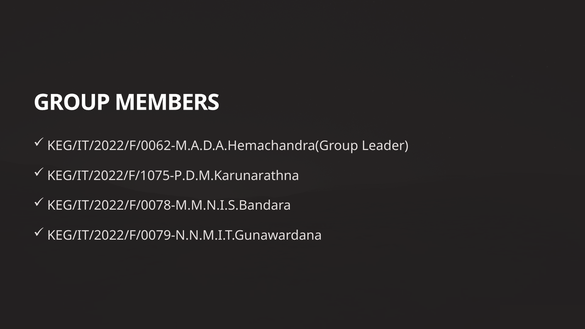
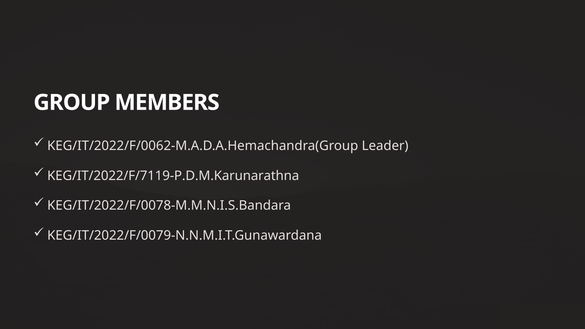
KEG/IT/2022/F/1075-P.D.M.Karunarathna: KEG/IT/2022/F/1075-P.D.M.Karunarathna -> KEG/IT/2022/F/7119-P.D.M.Karunarathna (173, 176)
